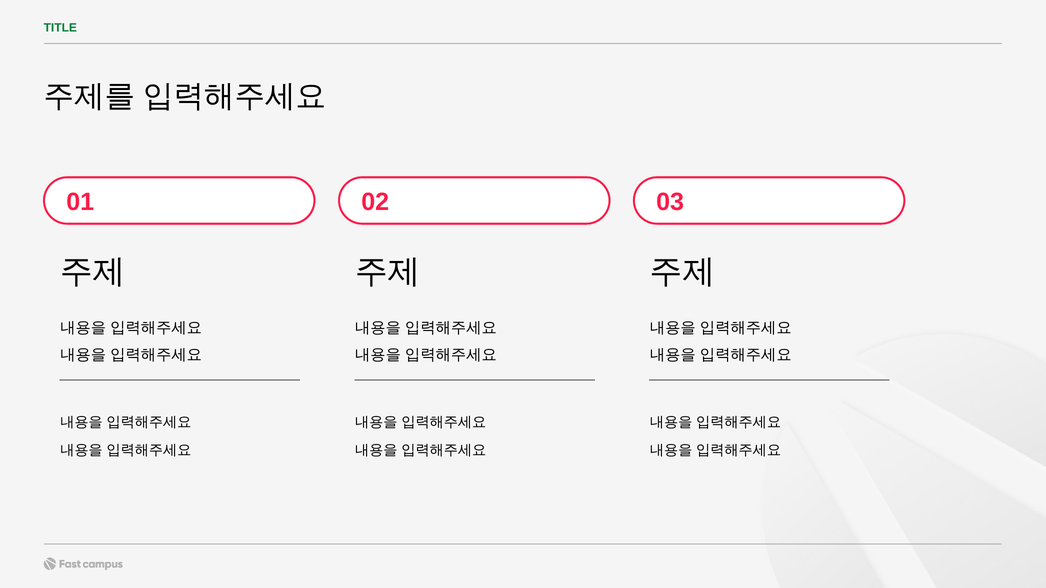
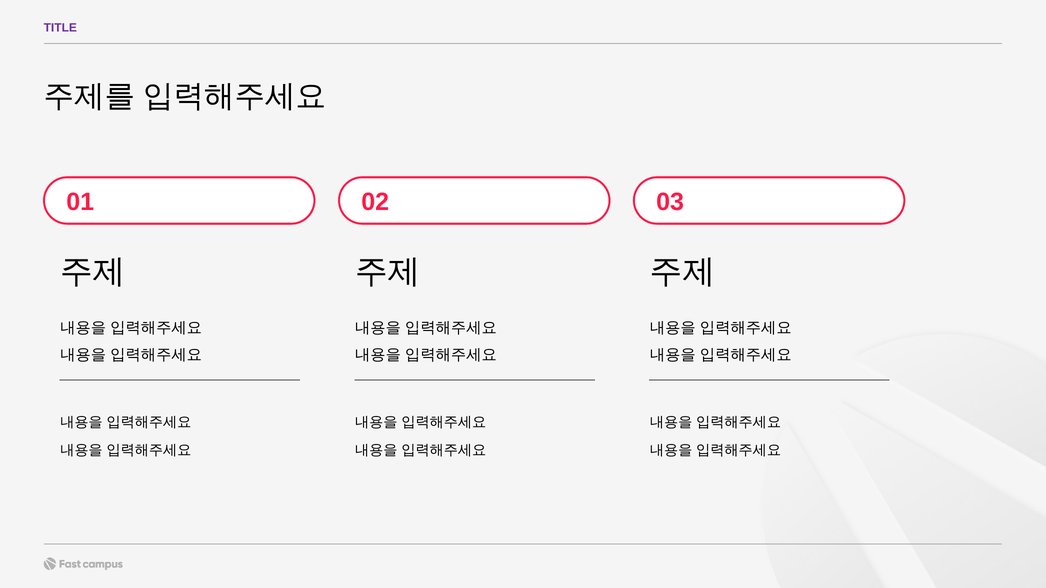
TITLE colour: green -> purple (60, 28)
